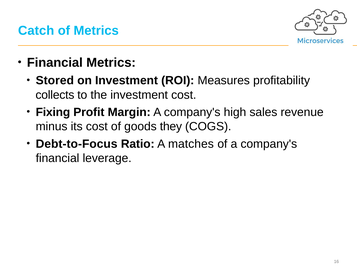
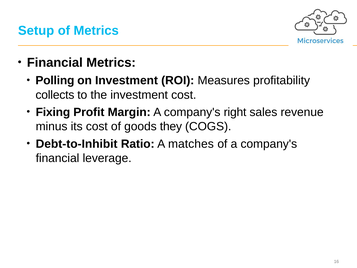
Catch: Catch -> Setup (36, 30)
Stored: Stored -> Polling (55, 80)
high: high -> right (235, 112)
Debt-to-Focus: Debt-to-Focus -> Debt-to-Inhibit (77, 144)
